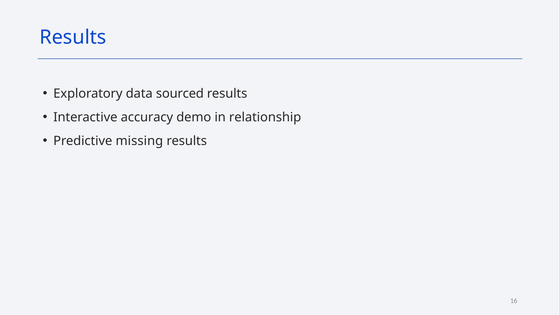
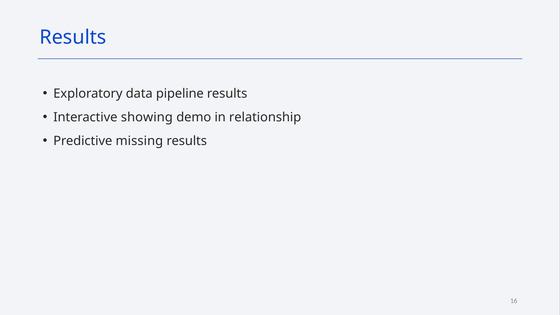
sourced: sourced -> pipeline (180, 94)
accuracy: accuracy -> showing (147, 117)
